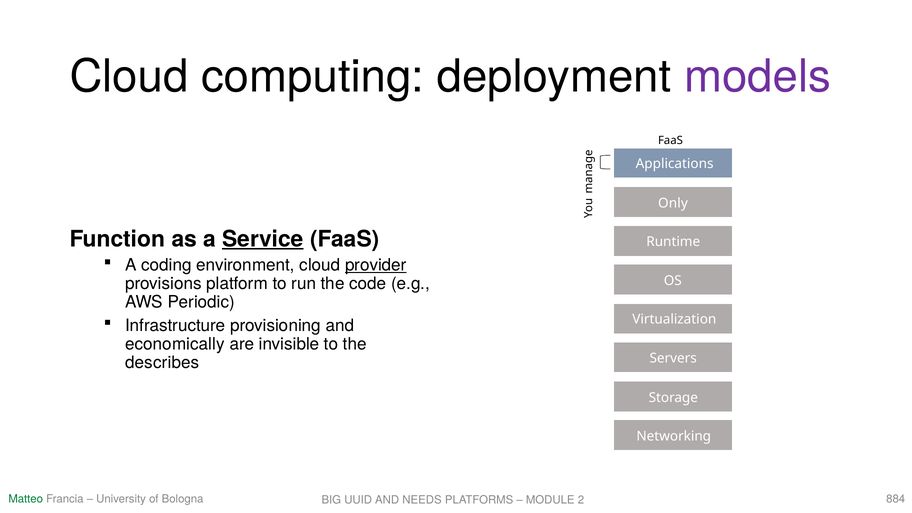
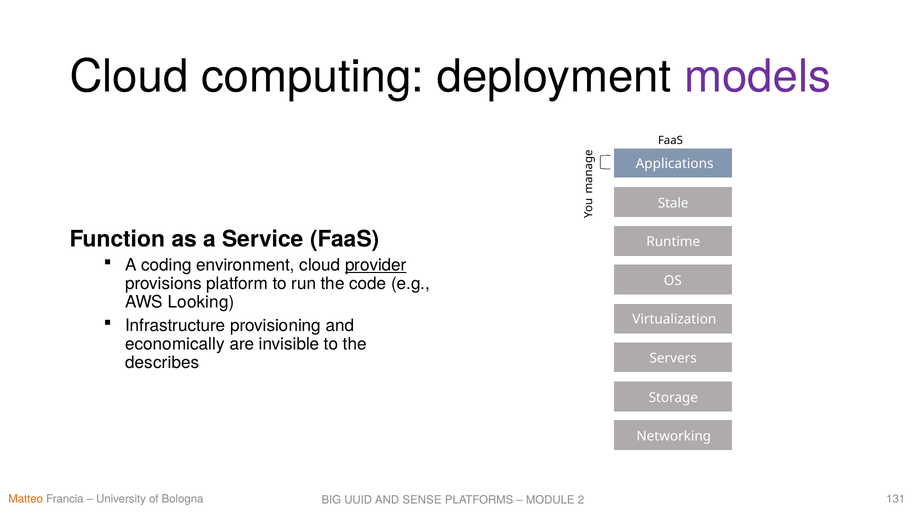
Only: Only -> Stale (673, 203)
Service underline: present -> none (263, 239)
Periodic: Periodic -> Looking (201, 302)
Matteo colour: green -> orange (26, 499)
884: 884 -> 131 (896, 499)
NEEDS: NEEDS -> SENSE (422, 500)
